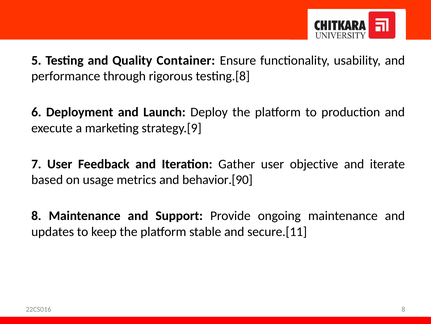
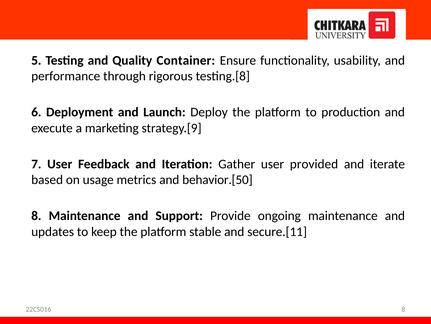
objective: objective -> provided (314, 164)
behavior.[90: behavior.[90 -> behavior.[50 (217, 179)
